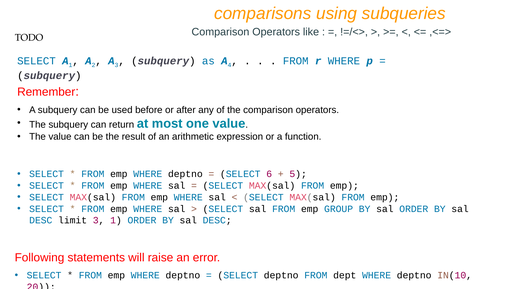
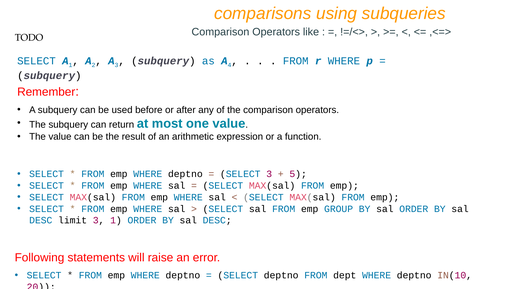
SELECT 6: 6 -> 3 (269, 174)
